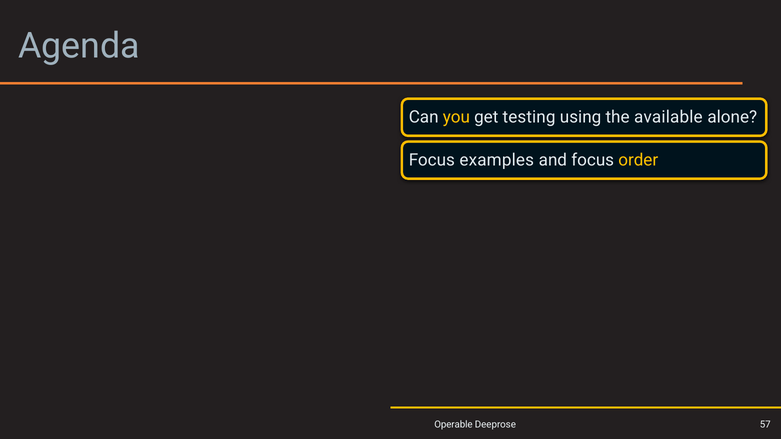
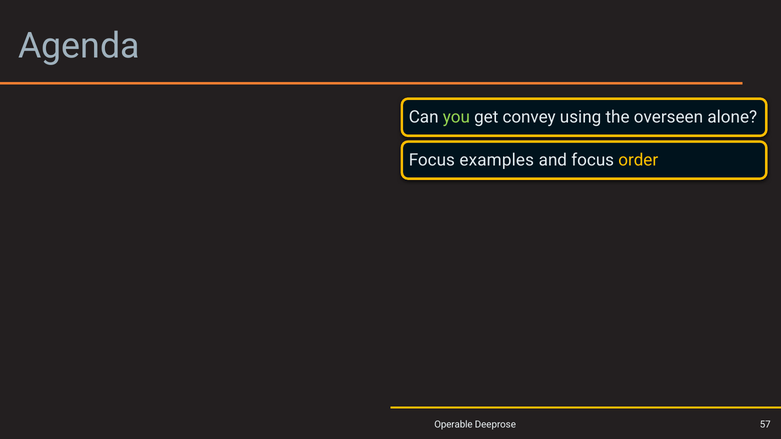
you colour: yellow -> light green (456, 117)
testing: testing -> convey (529, 117)
available: available -> overseen (668, 117)
